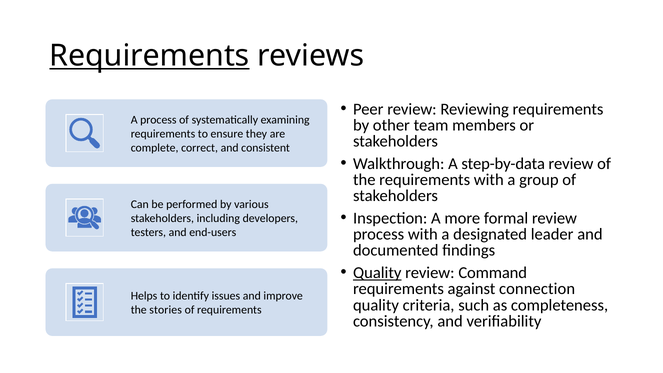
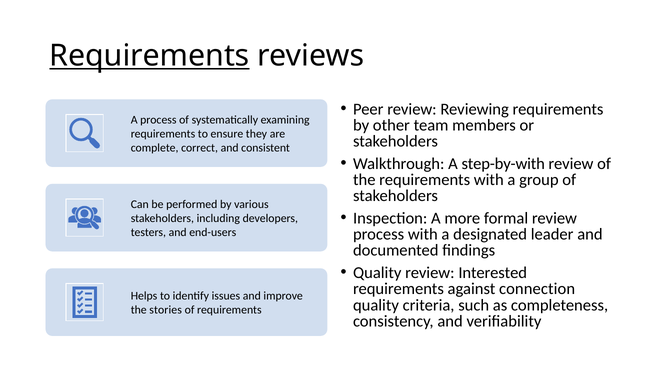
step-by-data: step-by-data -> step-by-with (503, 164)
Quality underline: present -> none (377, 273)
Command: Command -> Interested (493, 273)
